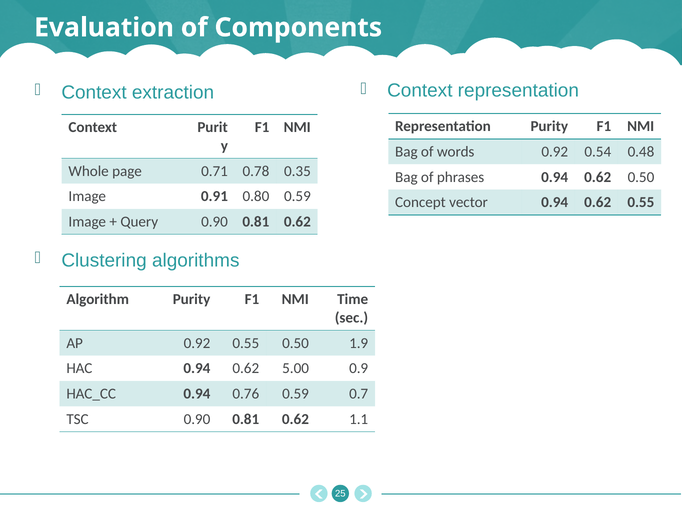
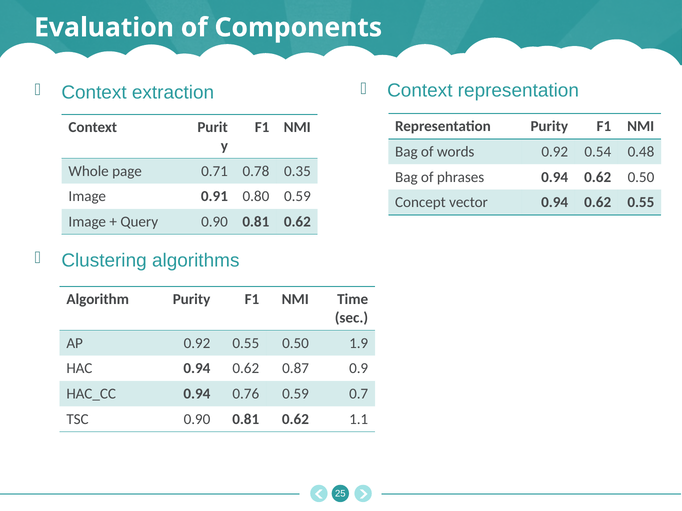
5.00: 5.00 -> 0.87 (296, 369)
